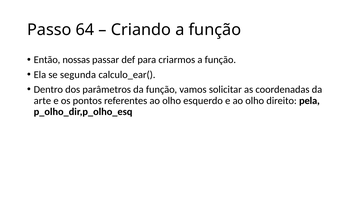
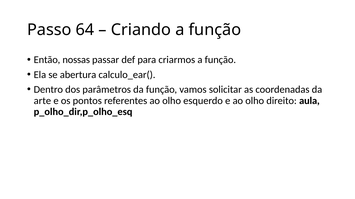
segunda: segunda -> abertura (78, 75)
pela: pela -> aula (309, 101)
